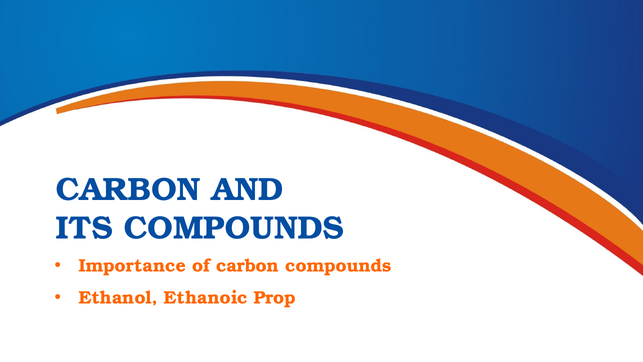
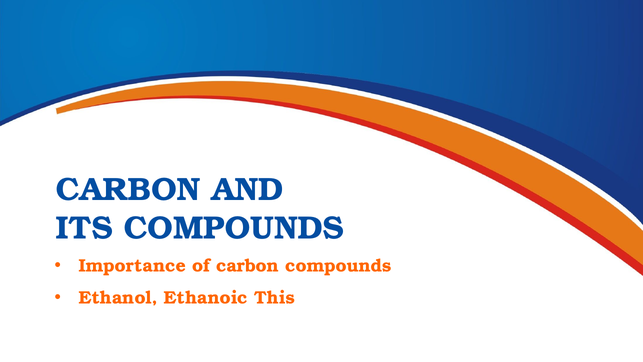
Prop: Prop -> This (275, 298)
